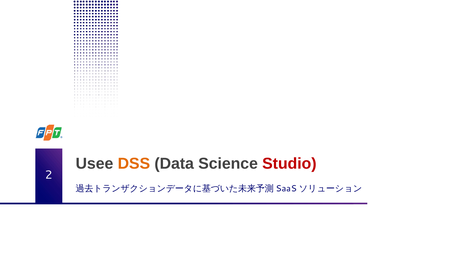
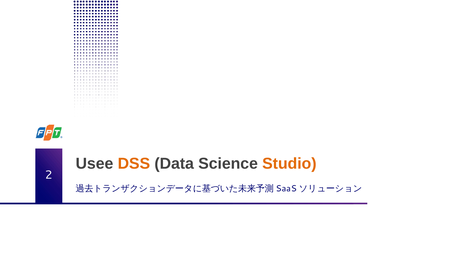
Studio colour: red -> orange (289, 164)
